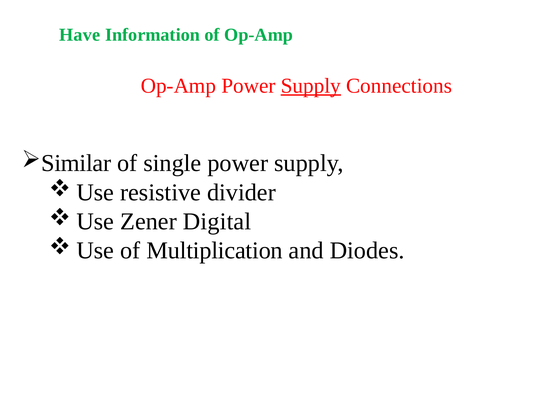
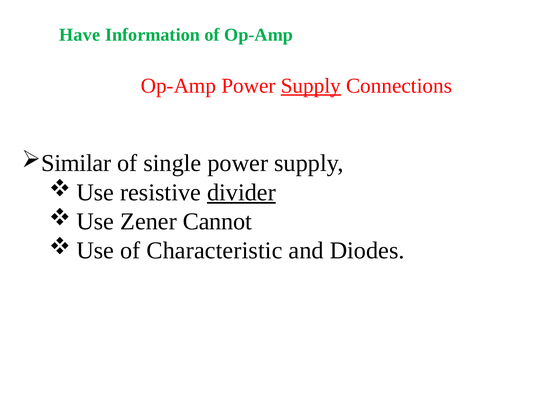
divider underline: none -> present (241, 193)
Digital: Digital -> Cannot (217, 222)
Multiplication: Multiplication -> Characteristic (214, 251)
